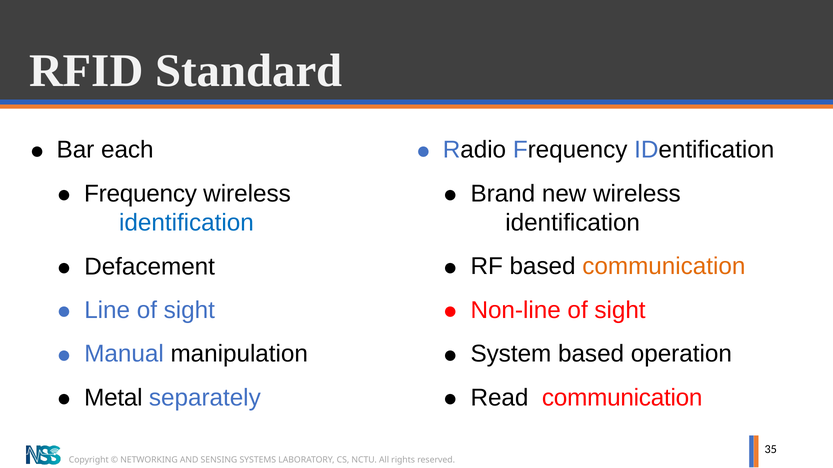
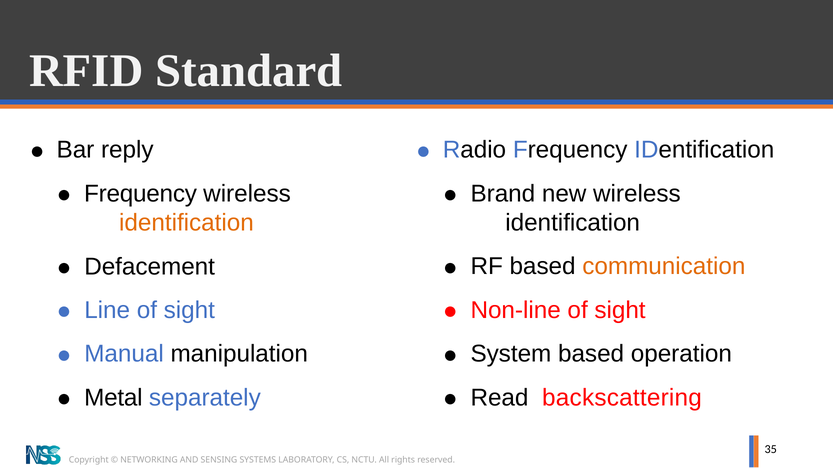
each: each -> reply (127, 150)
identification colour: blue -> orange (186, 223)
Read communication: communication -> backscattering (622, 398)
